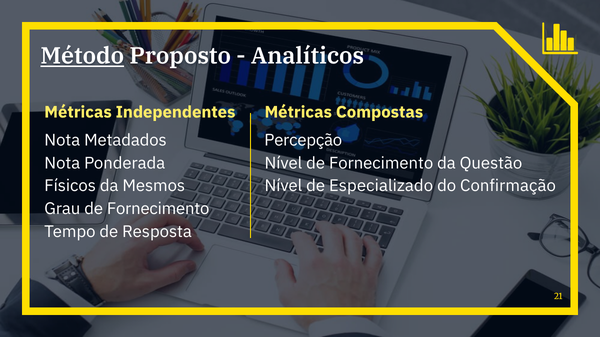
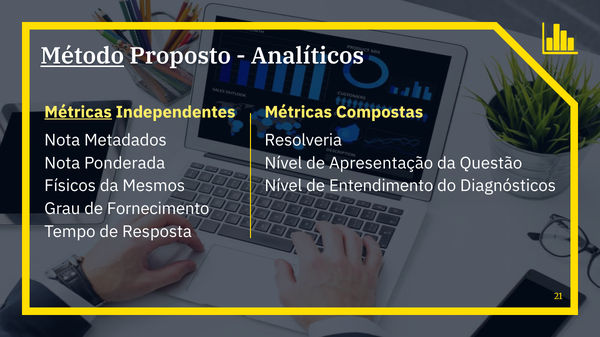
Métricas underline: none -> present (78, 112)
Percepção: Percepção -> Resolveria (303, 140)
Nível de Fornecimento: Fornecimento -> Apresentação (381, 163)
Especializado: Especializado -> Entendimento (381, 186)
Confirmação: Confirmação -> Diagnósticos (508, 186)
